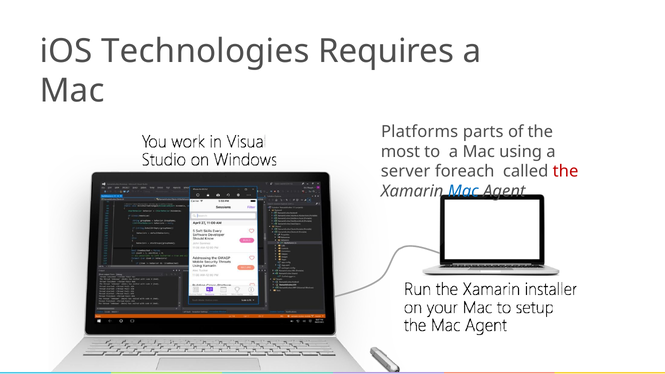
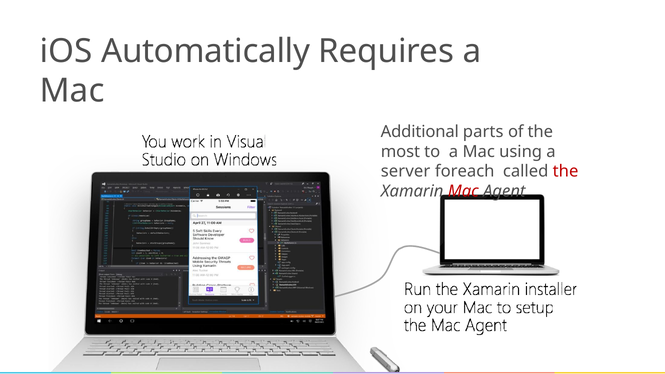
Technologies: Technologies -> Automatically (206, 51)
Platforms: Platforms -> Additional (420, 132)
Mac colour: blue -> red (463, 191)
